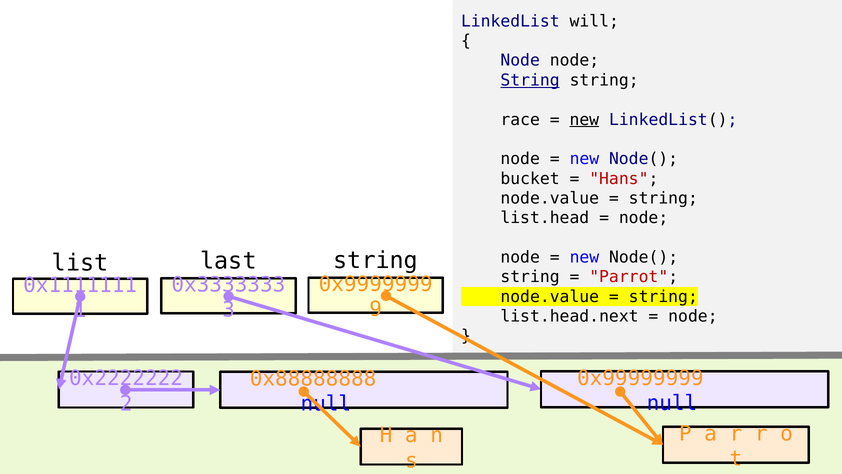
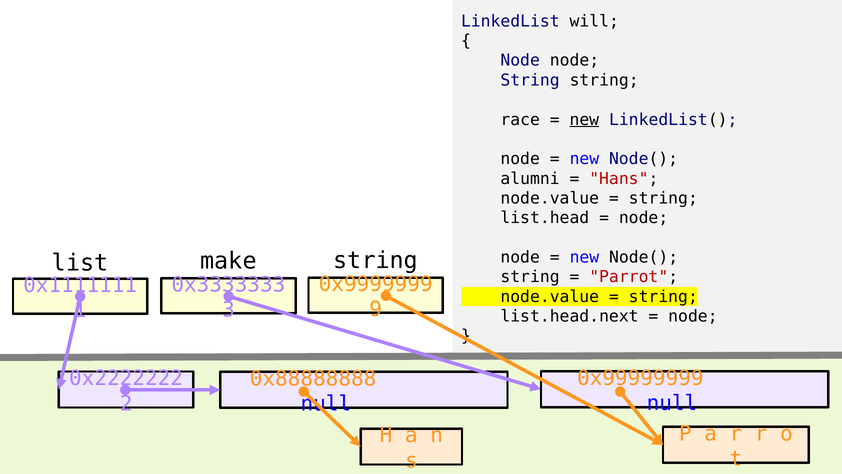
String underline: present -> none (530, 80)
bucket: bucket -> alumni (530, 178)
last: last -> make (228, 261)
